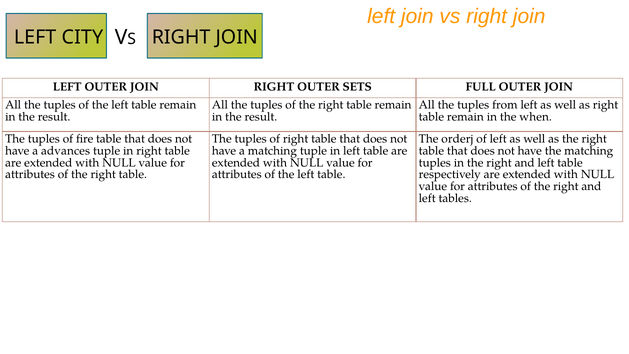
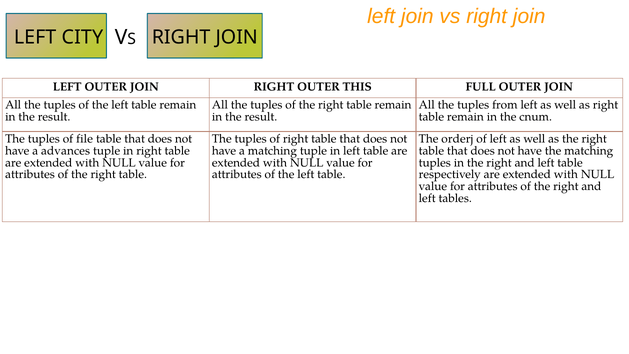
SETS: SETS -> THIS (357, 87)
when: when -> cnum (536, 117)
fire: fire -> file (85, 139)
